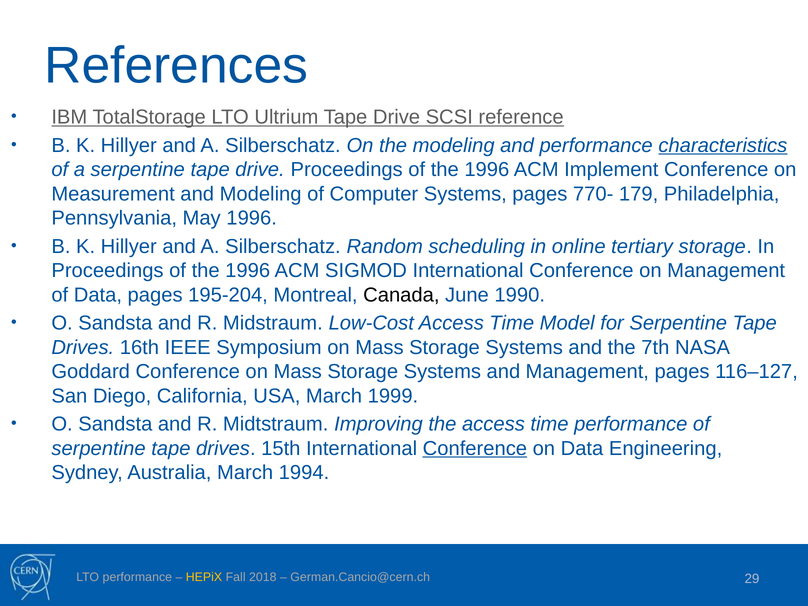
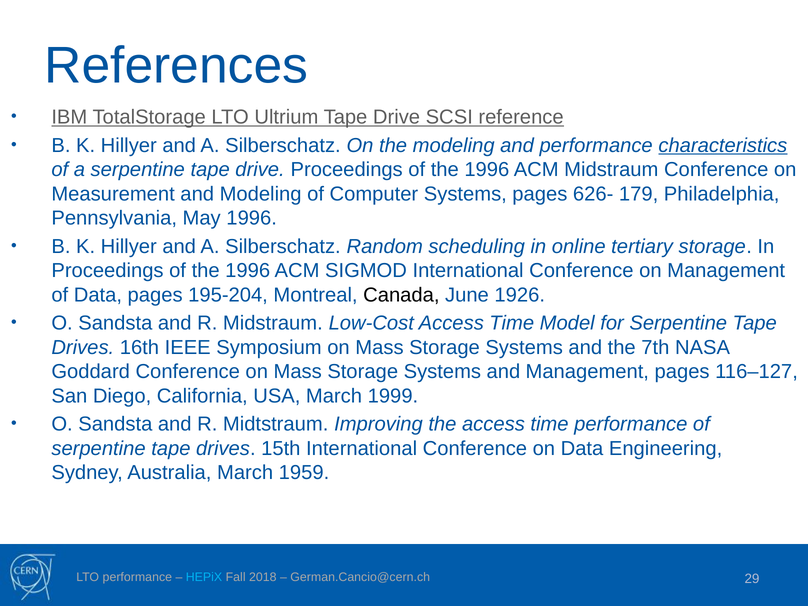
ACM Implement: Implement -> Midstraum (611, 170)
770-: 770- -> 626- (593, 194)
1990: 1990 -> 1926 (520, 295)
Conference underline: present -> none (475, 448)
1994: 1994 -> 1959 (304, 473)
HEPiX colour: yellow -> light blue (204, 577)
